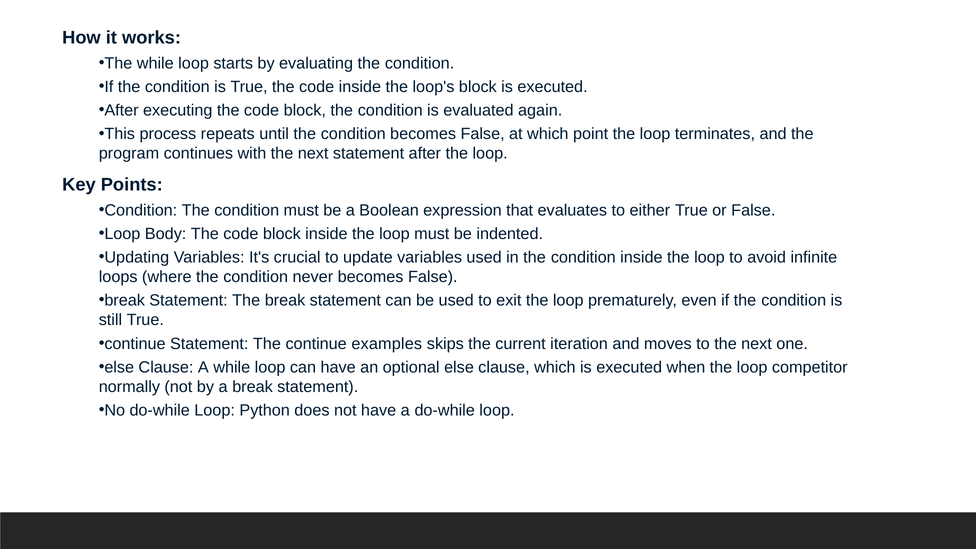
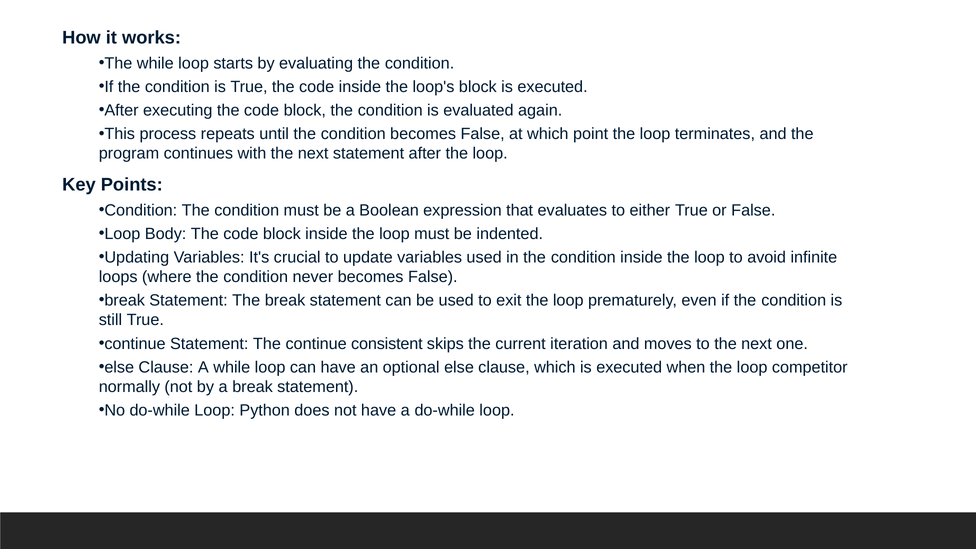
examples: examples -> consistent (387, 344)
